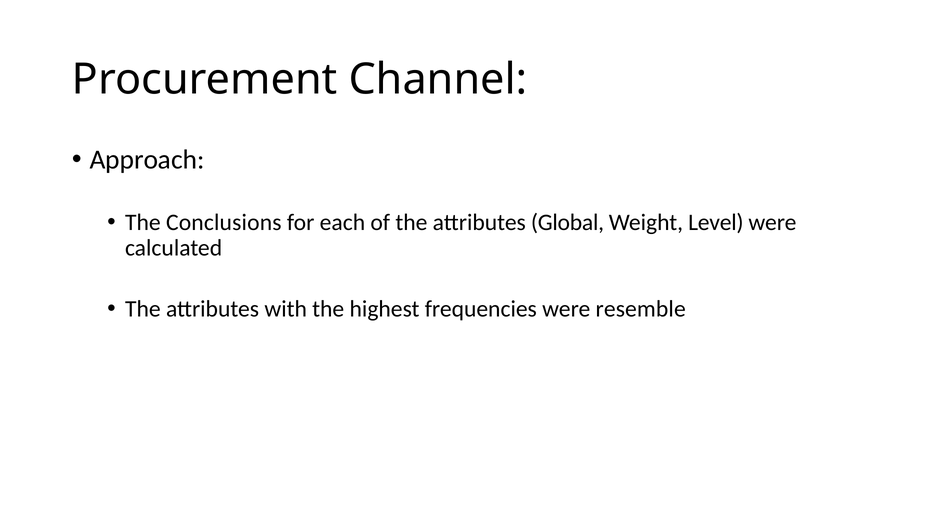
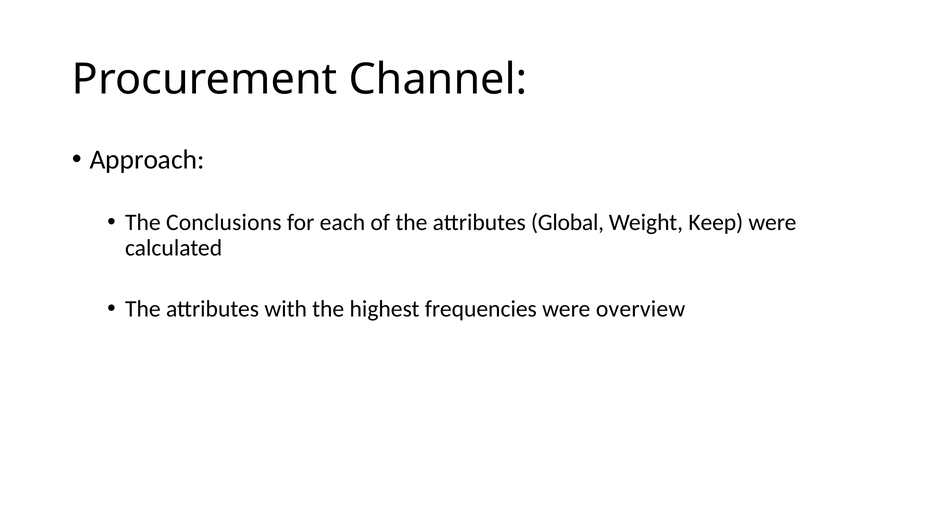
Level: Level -> Keep (716, 223)
resemble: resemble -> overview (641, 309)
